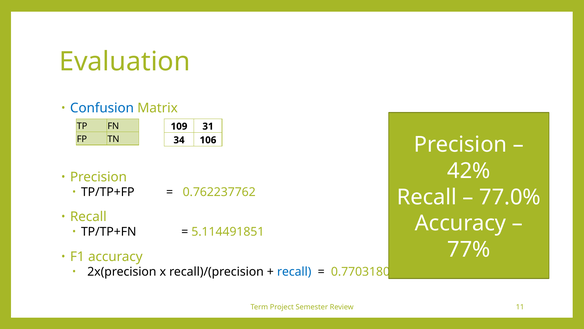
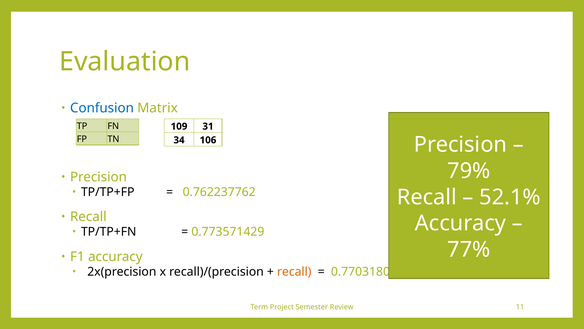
42%: 42% -> 79% (469, 171)
77.0%: 77.0% -> 52.1% (510, 197)
5.114491851: 5.114491851 -> 0.773571429 (228, 232)
recall colour: blue -> orange (294, 271)
